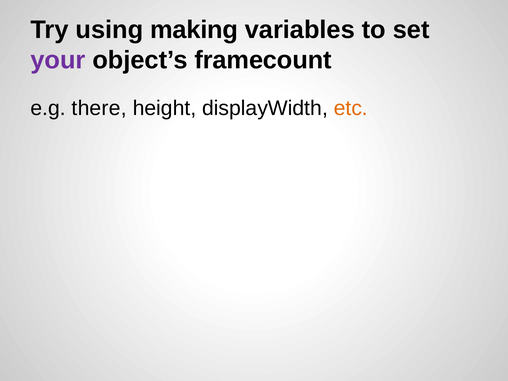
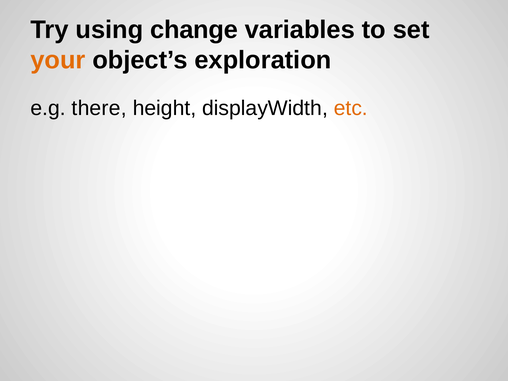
making: making -> change (194, 30)
your colour: purple -> orange (58, 60)
framecount: framecount -> exploration (263, 60)
